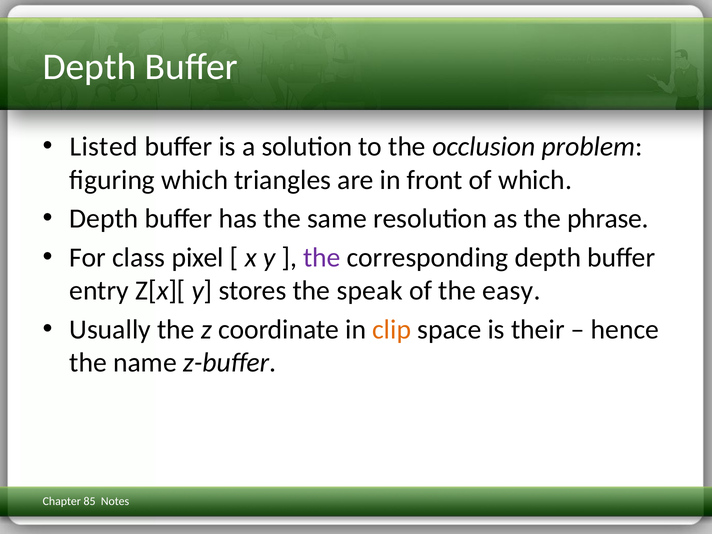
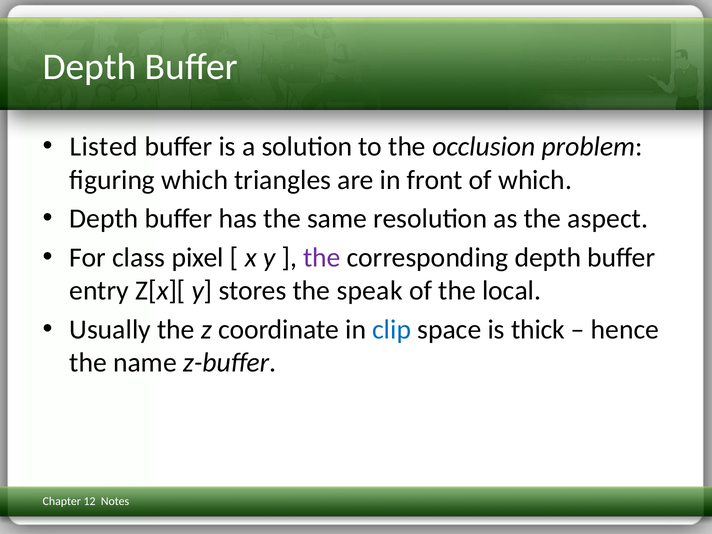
phrase: phrase -> aspect (608, 219)
easy: easy -> local (512, 291)
clip colour: orange -> blue (392, 330)
their: their -> thick (538, 330)
85: 85 -> 12 (90, 502)
